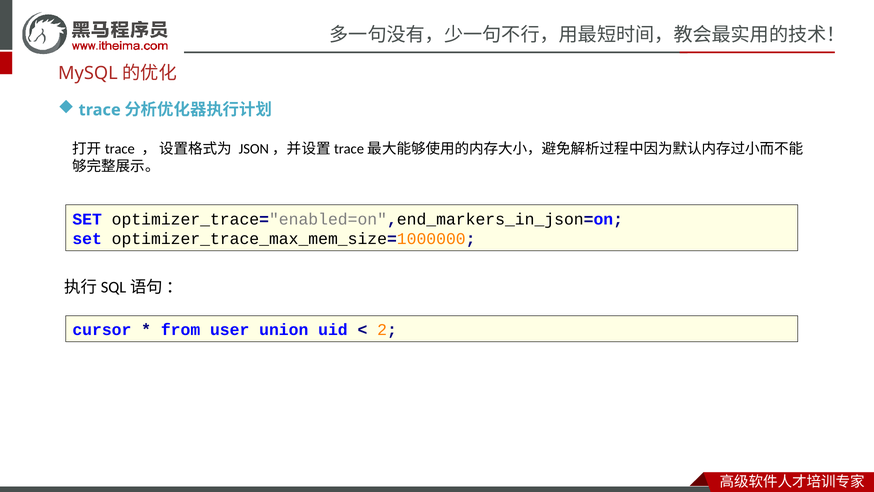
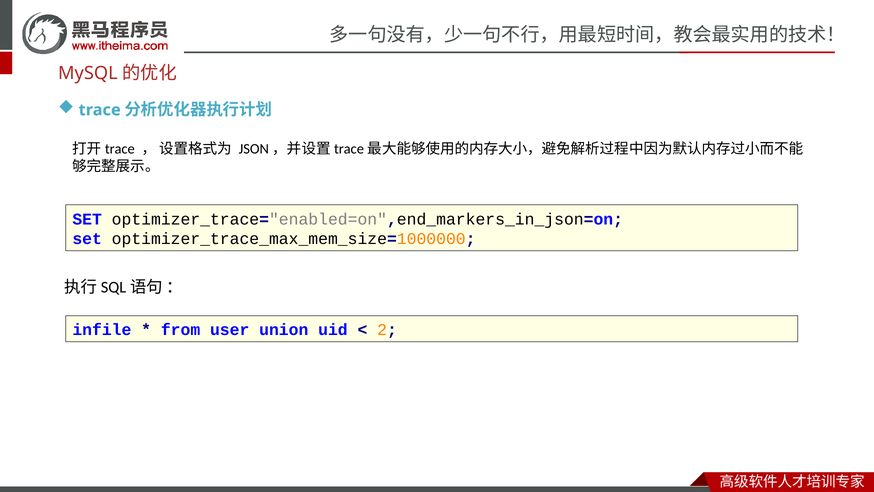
cursor: cursor -> infile (102, 330)
